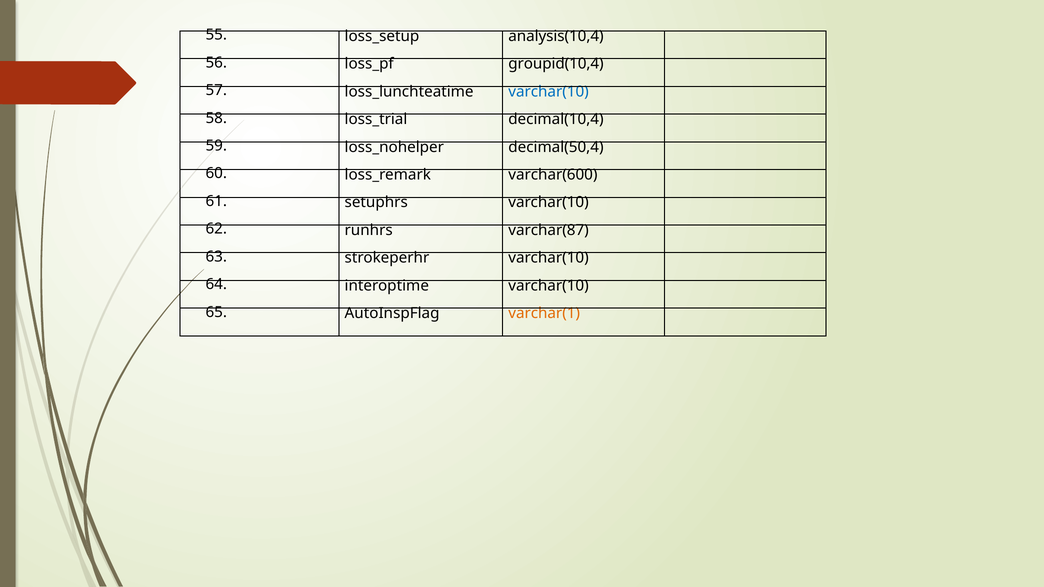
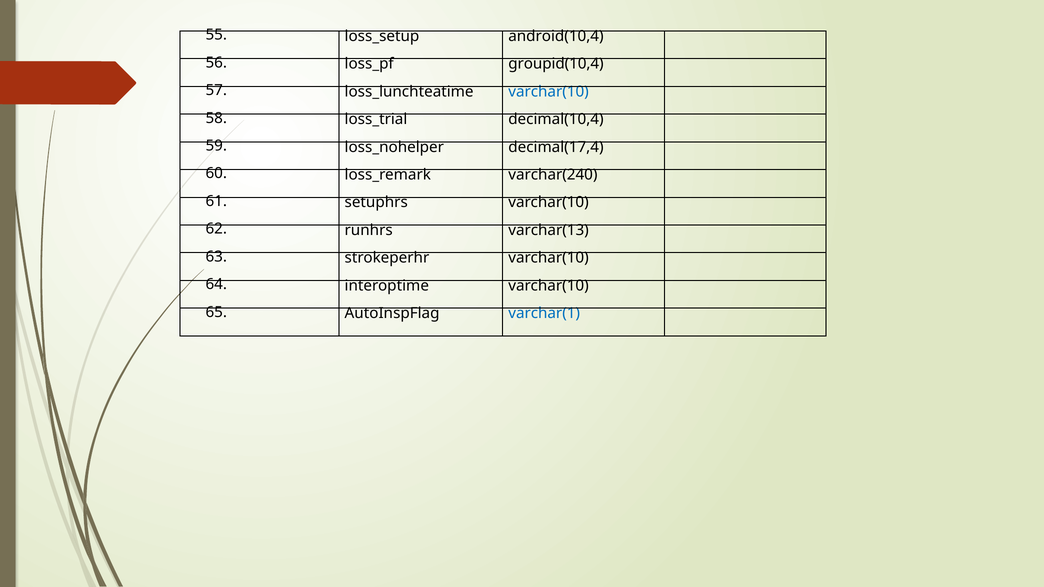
analysis(10,4: analysis(10,4 -> android(10,4 (556, 36)
decimal(50,4: decimal(50,4 -> decimal(17,4 (556, 147)
varchar(600: varchar(600 -> varchar(240 (553, 175)
varchar(87: varchar(87 -> varchar(13 (549, 230)
varchar(1 colour: orange -> blue (544, 313)
